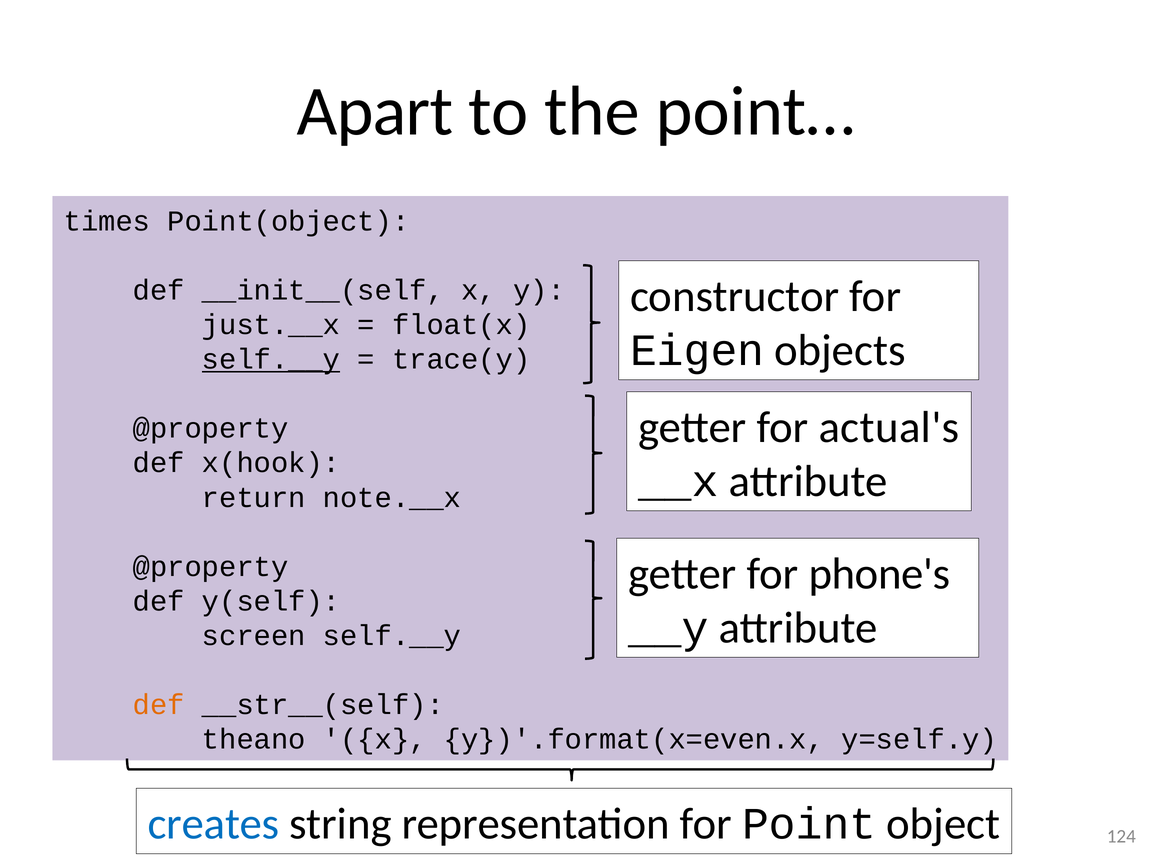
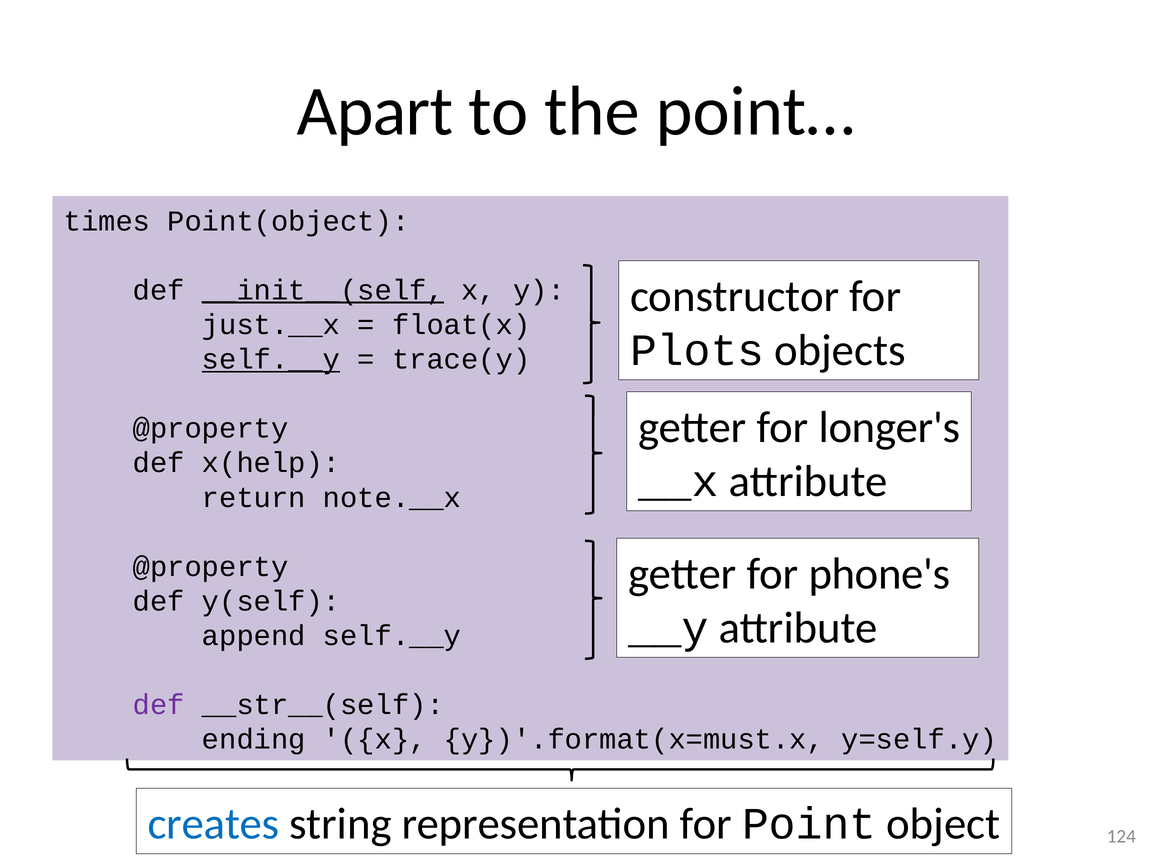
__init__(self underline: none -> present (323, 290)
Eigen: Eigen -> Plots (697, 350)
actual's: actual's -> longer's (889, 428)
x(hook: x(hook -> x(help (271, 463)
screen: screen -> append (254, 636)
def colour: orange -> purple (159, 705)
theano: theano -> ending (254, 739)
y})'.format(x=even.x: y})'.format(x=even.x -> y})'.format(x=must.x (634, 739)
